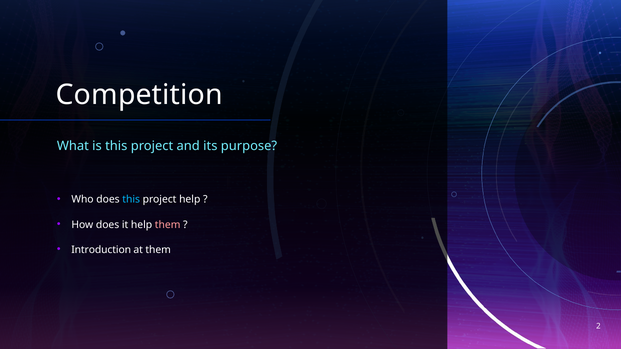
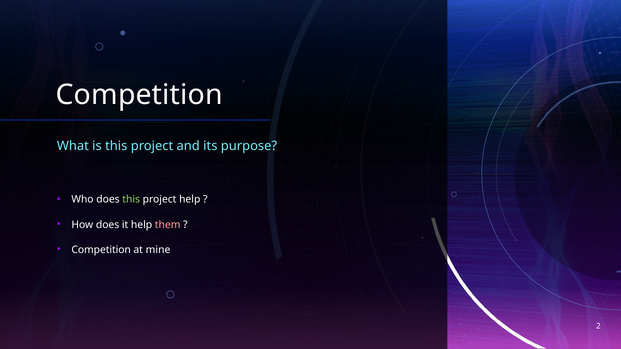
this colour: light blue -> light green (131, 200)
Introduction: Introduction -> Competition (101, 250)
at them: them -> mine (158, 250)
